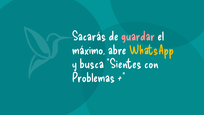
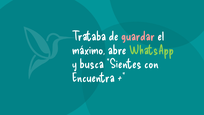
Sacarás: Sacarás -> Trataba (89, 36)
WhatsApp colour: yellow -> light green (151, 50)
Problemas: Problemas -> Encuentra (93, 78)
